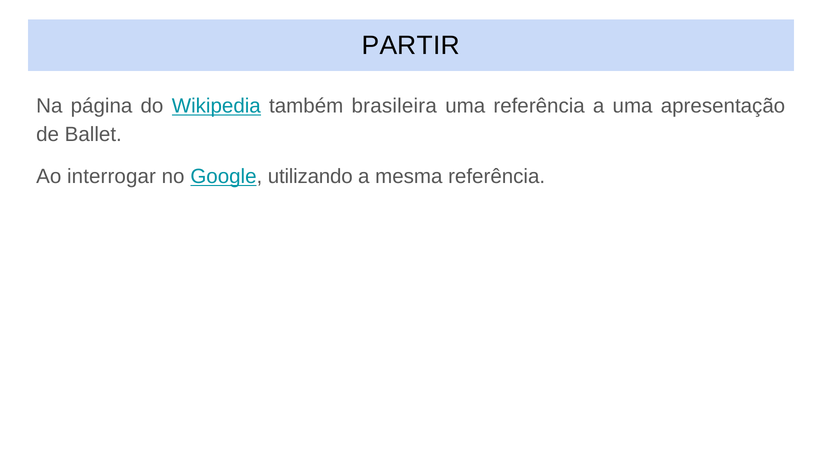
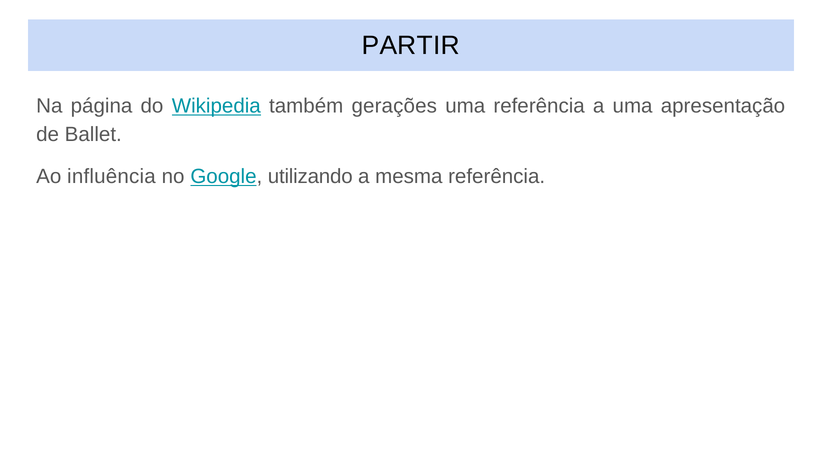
brasileira: brasileira -> gerações (394, 106)
interrogar: interrogar -> influência (111, 176)
